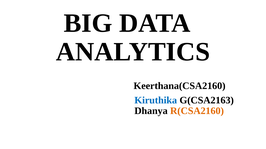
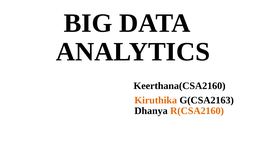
Kiruthika colour: blue -> orange (156, 101)
